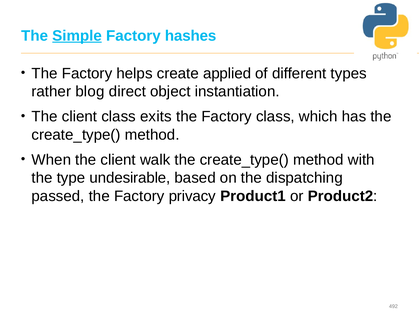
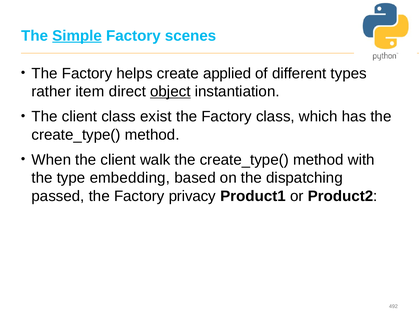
hashes: hashes -> scenes (191, 36)
blog: blog -> item (90, 92)
object underline: none -> present (170, 92)
exits: exits -> exist (156, 117)
undesirable: undesirable -> embedding (130, 178)
